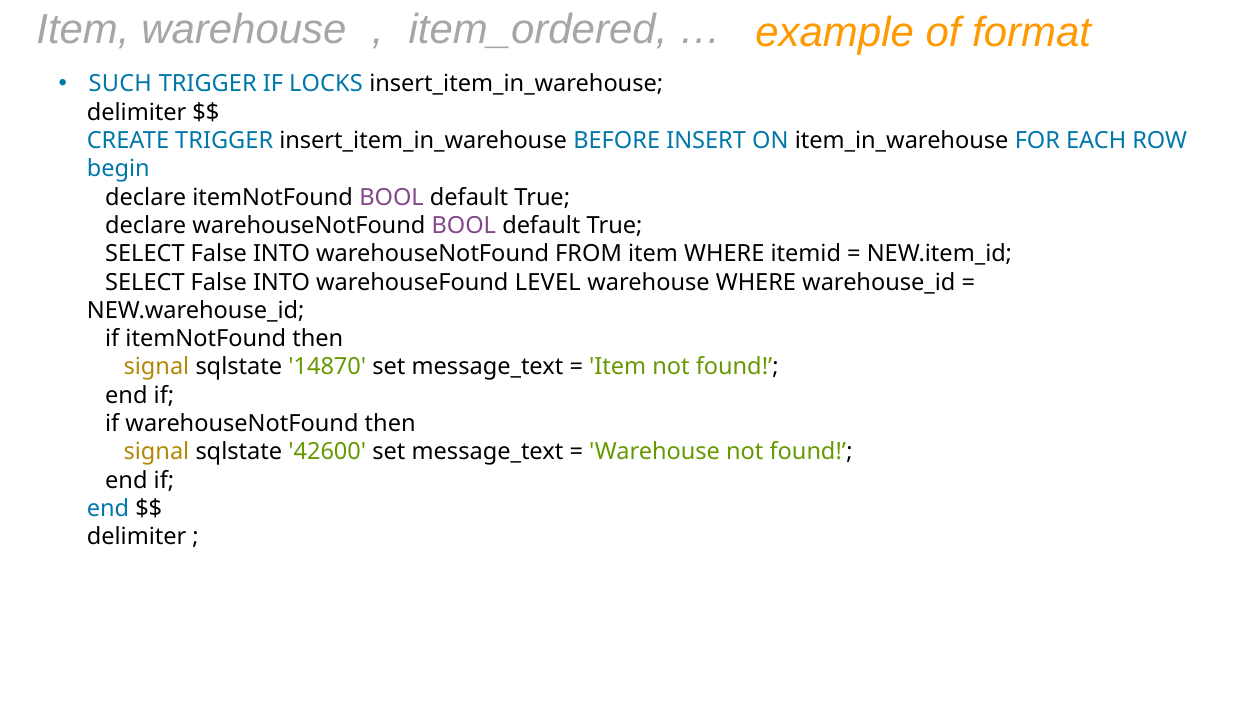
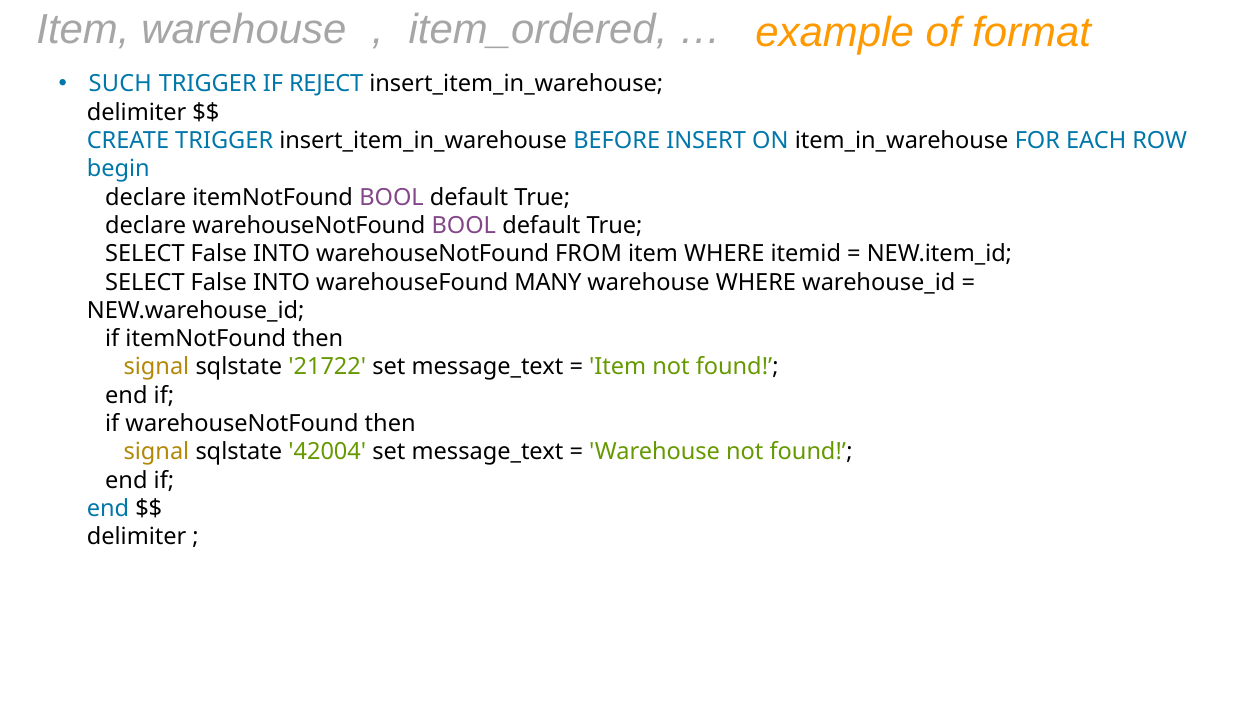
LOCKS: LOCKS -> REJECT (326, 84)
LEVEL: LEVEL -> MANY (548, 282)
14870: 14870 -> 21722 (327, 367)
42600: 42600 -> 42004 (327, 452)
